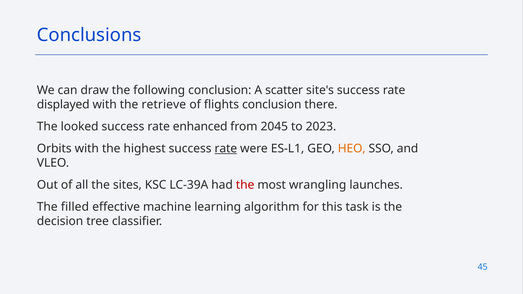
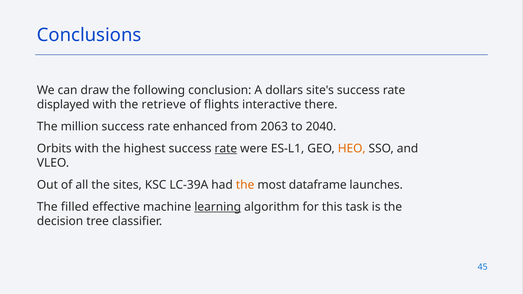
scatter: scatter -> dollars (284, 90)
flights conclusion: conclusion -> interactive (272, 105)
looked: looked -> million (80, 127)
2045: 2045 -> 2063 (274, 127)
2023: 2023 -> 2040 (321, 127)
the colour: red -> orange (245, 185)
wrangling: wrangling -> dataframe (318, 185)
learning underline: none -> present (218, 207)
